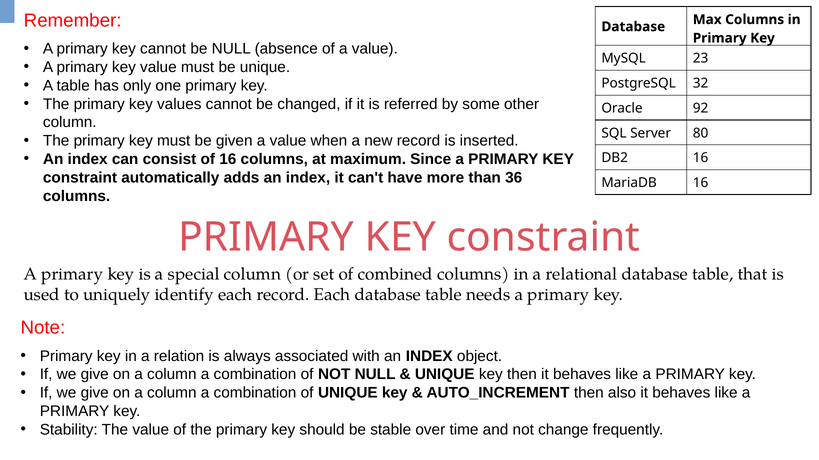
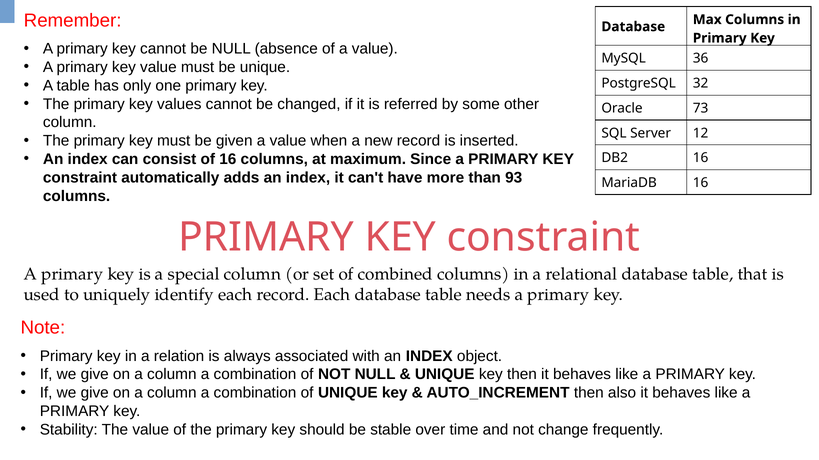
23: 23 -> 36 (701, 59)
92: 92 -> 73 (701, 108)
80: 80 -> 12 (701, 133)
36: 36 -> 93 (514, 178)
